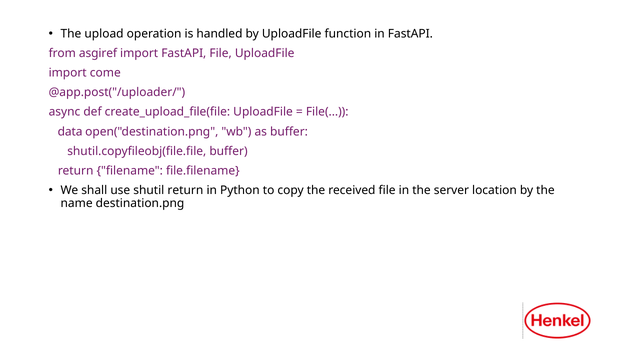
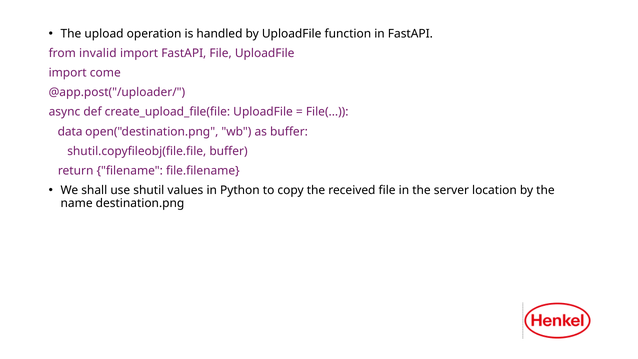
asgiref: asgiref -> invalid (98, 53)
shutil return: return -> values (185, 190)
